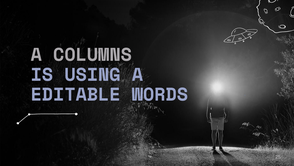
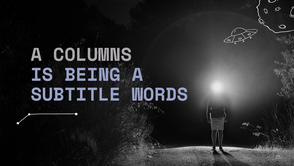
USING: USING -> BEING (93, 74)
EDITABLE: EDITABLE -> SUBTITLE (76, 94)
